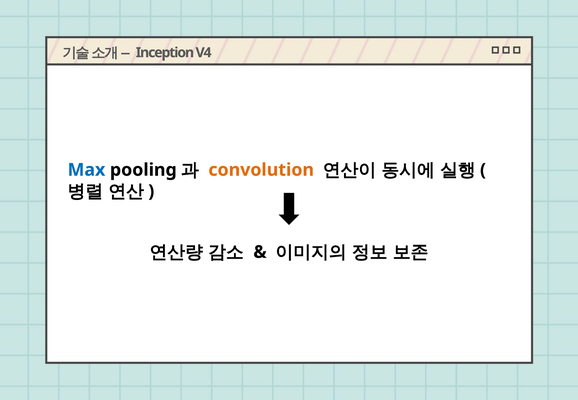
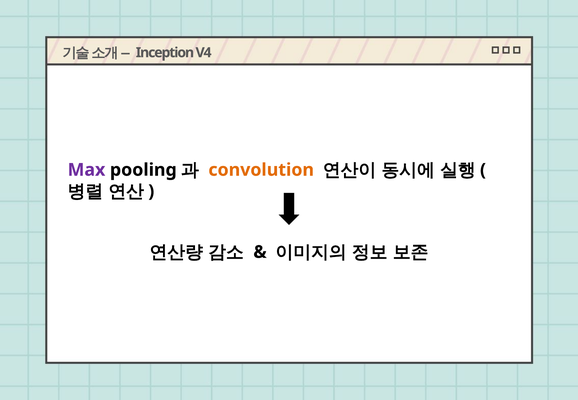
Max colour: blue -> purple (86, 170)
